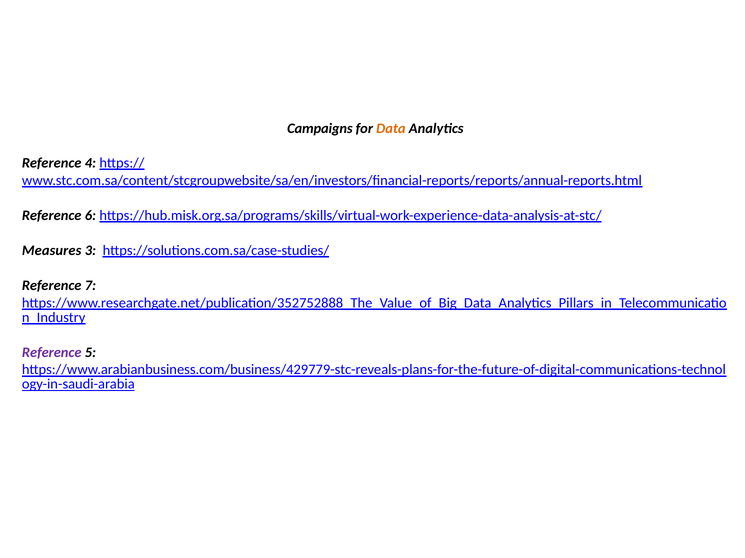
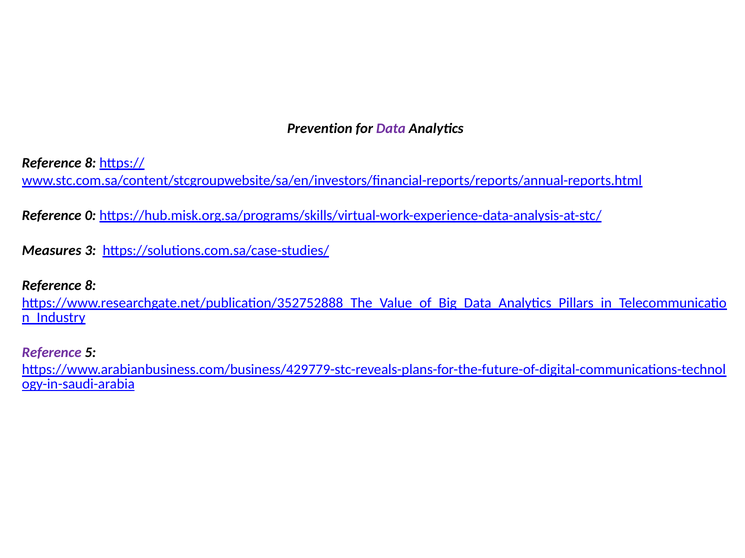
Campaigns: Campaigns -> Prevention (320, 128)
Data colour: orange -> purple (391, 128)
4: 4 -> 8 (90, 163)
6: 6 -> 0 (90, 216)
7: 7 -> 8 (90, 286)
